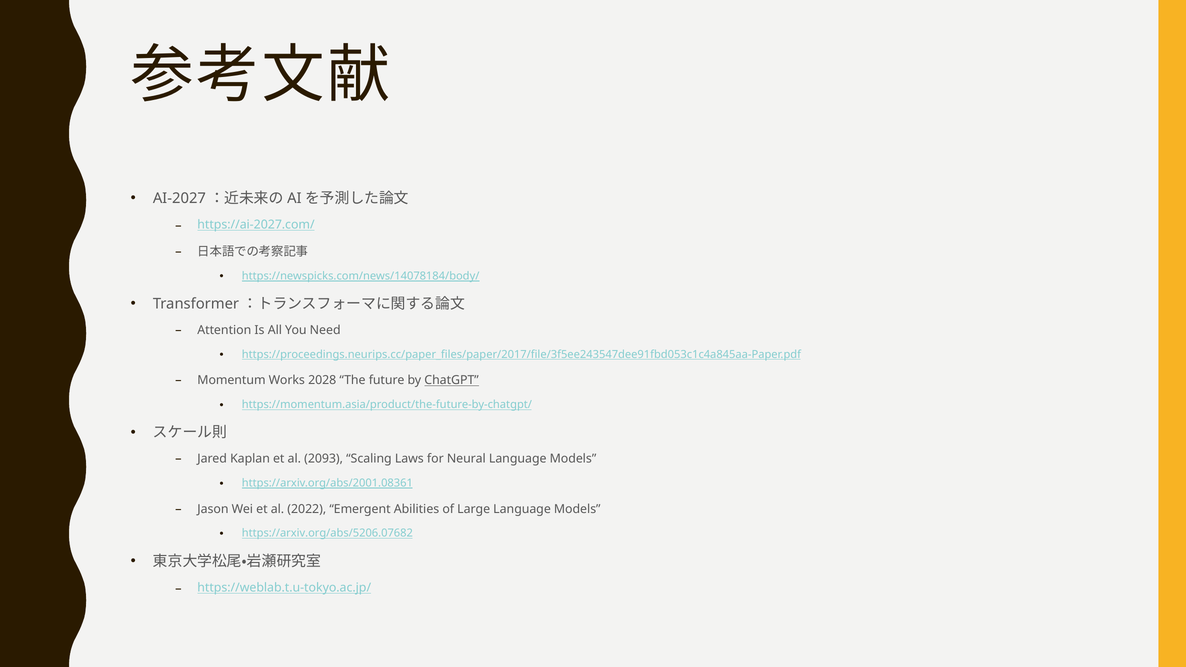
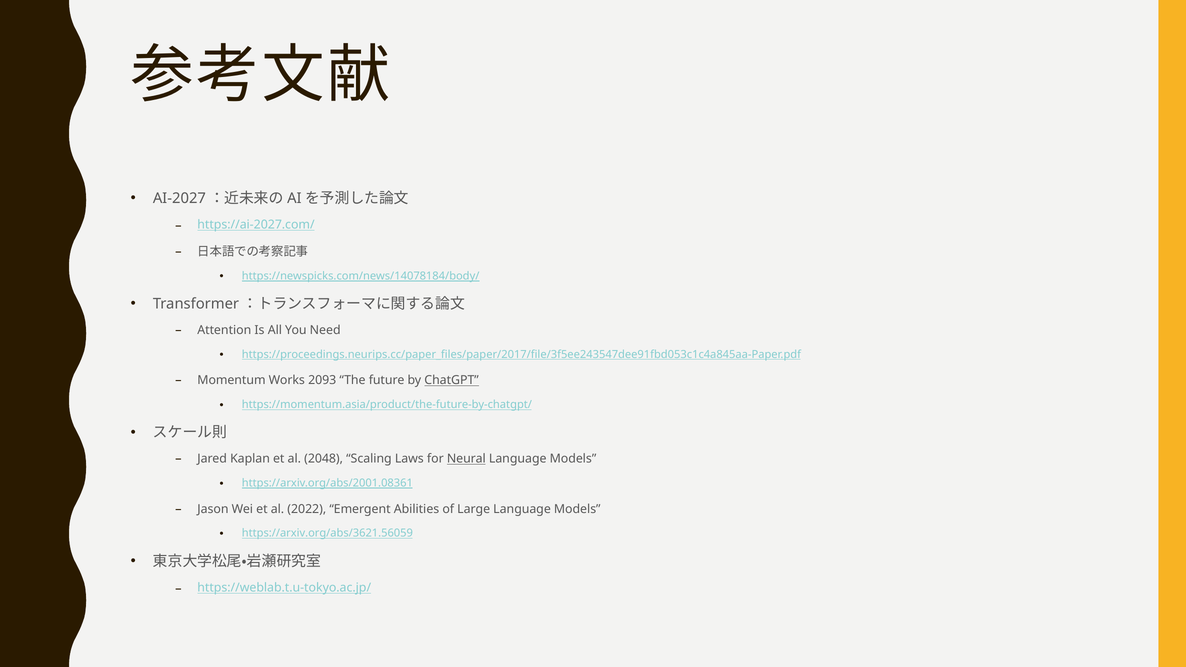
2028: 2028 -> 2093 (322, 380)
2093: 2093 -> 2048 (324, 459)
Neural underline: none -> present (466, 459)
https://arxiv.org/abs/5206.07682: https://arxiv.org/abs/5206.07682 -> https://arxiv.org/abs/3621.56059 (327, 533)
